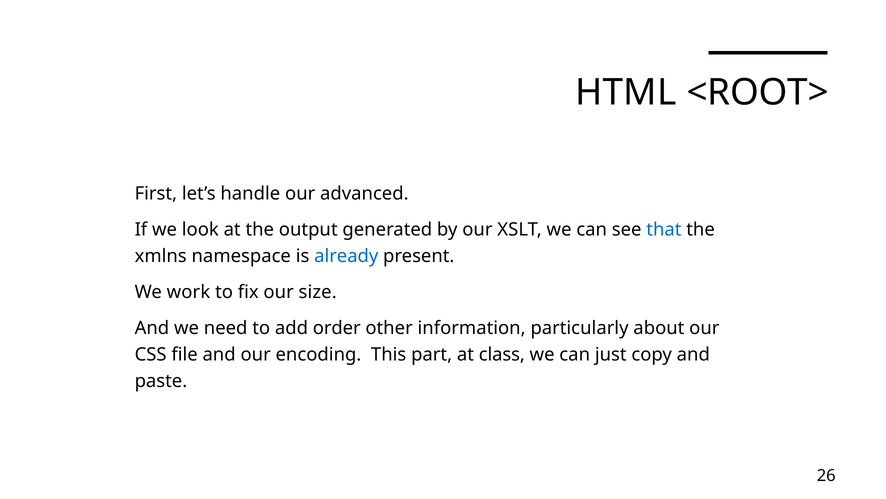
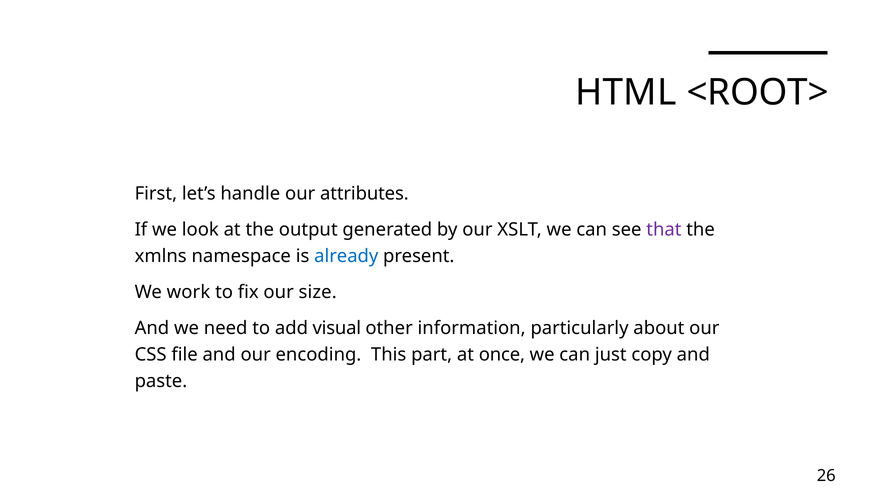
advanced: advanced -> attributes (364, 194)
that colour: blue -> purple (664, 229)
order: order -> visual (337, 328)
class: class -> once (502, 354)
